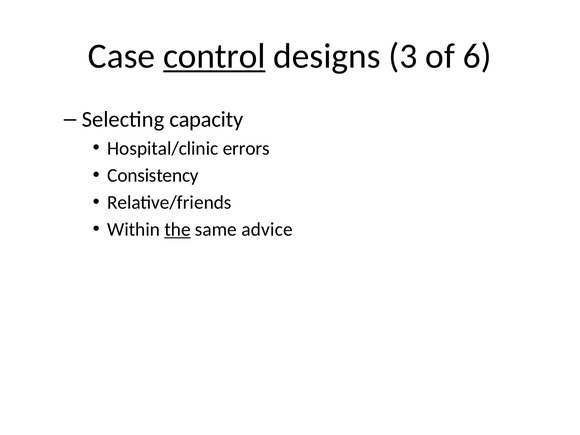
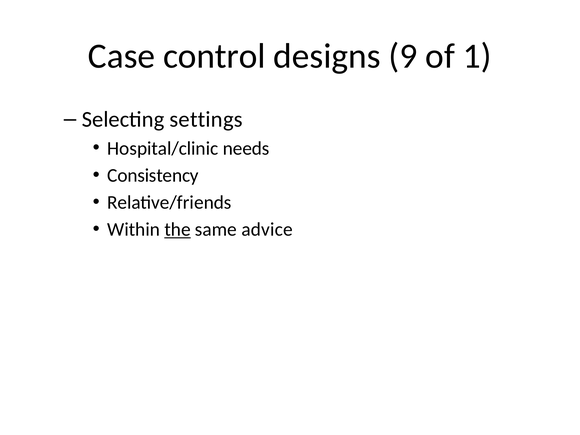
control underline: present -> none (214, 56)
3: 3 -> 9 (403, 56)
6: 6 -> 1 (477, 56)
capacity: capacity -> settings (206, 120)
errors: errors -> needs (246, 148)
